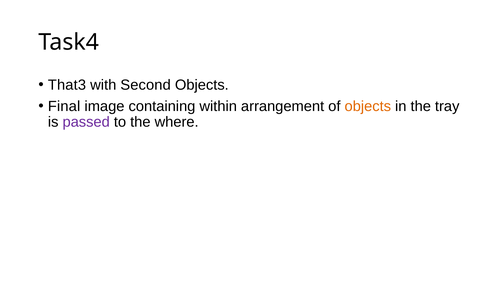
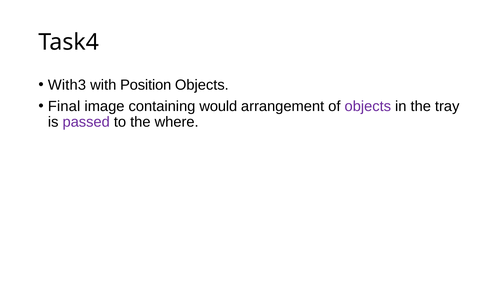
That3: That3 -> With3 (67, 85)
Second: Second -> Position (146, 85)
within: within -> would (218, 106)
objects colour: orange -> purple (368, 106)
